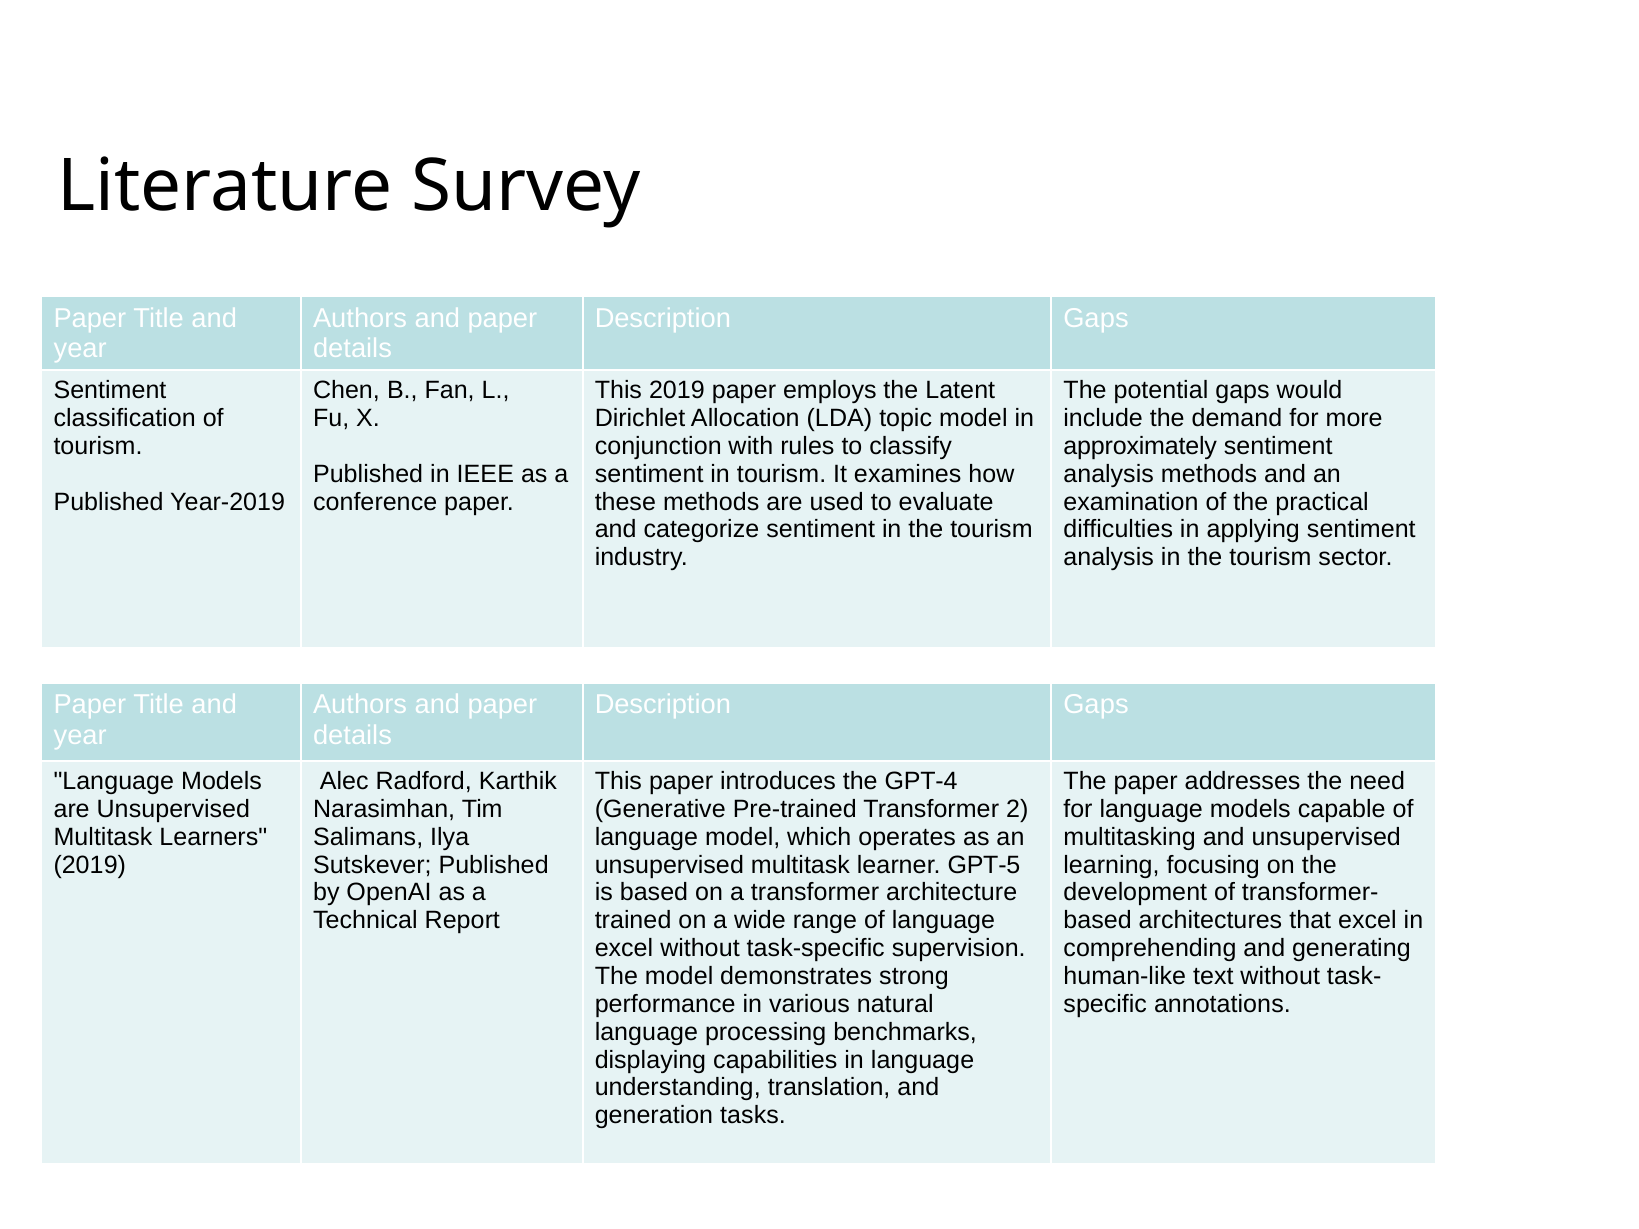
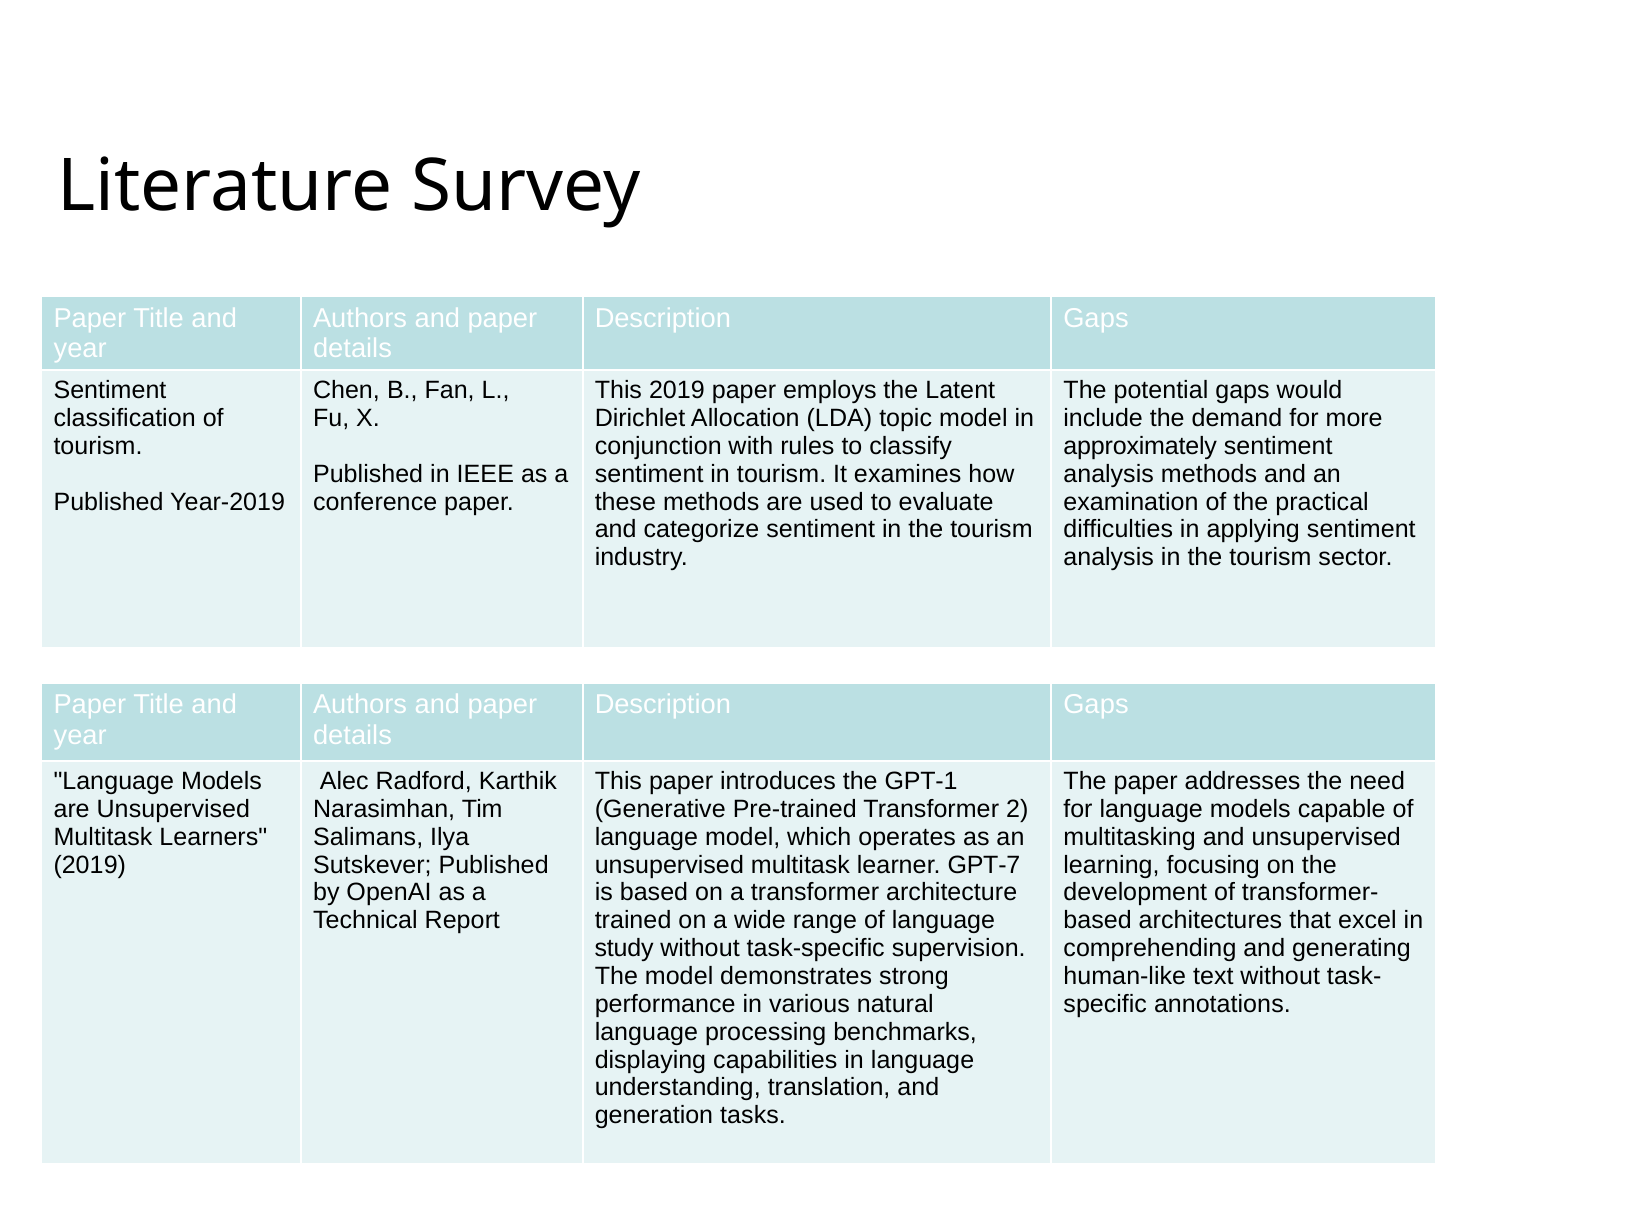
GPT-4: GPT-4 -> GPT-1 (921, 781)
GPT-5: GPT-5 -> GPT-7 (984, 865)
excel: excel -> study (624, 949)
